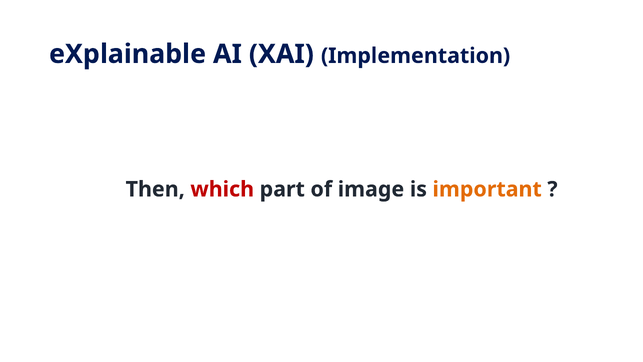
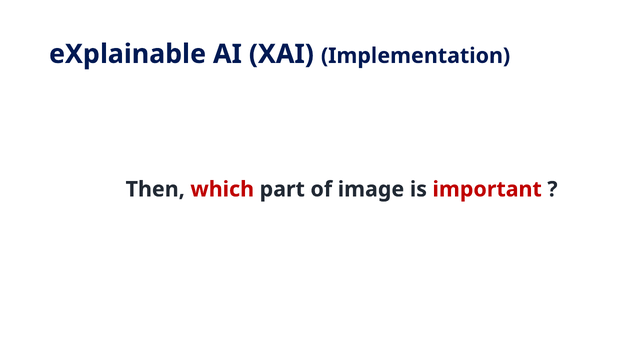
important colour: orange -> red (487, 189)
